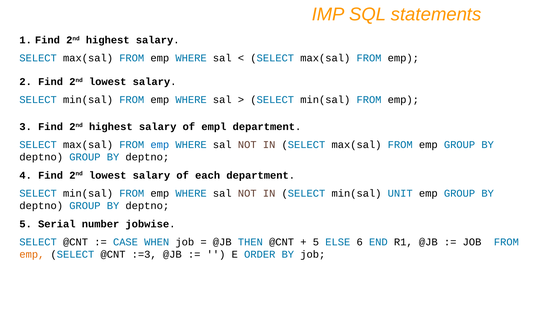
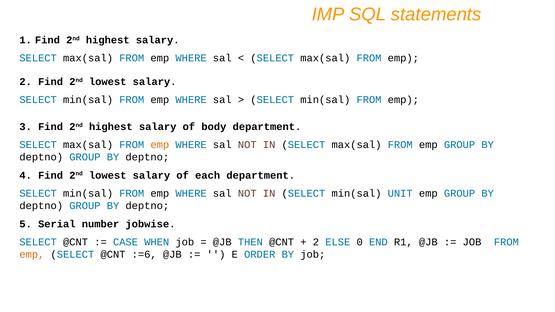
empl: empl -> body (214, 127)
emp colour: blue -> orange (160, 145)
5: 5 -> 2 (316, 242)
6: 6 -> 0 (360, 242)
:=3: :=3 -> :=6 (144, 255)
